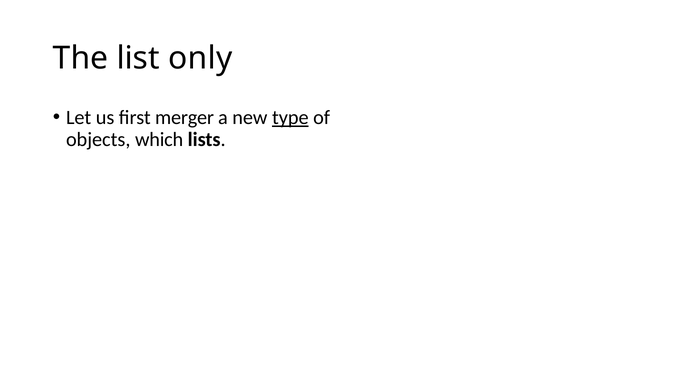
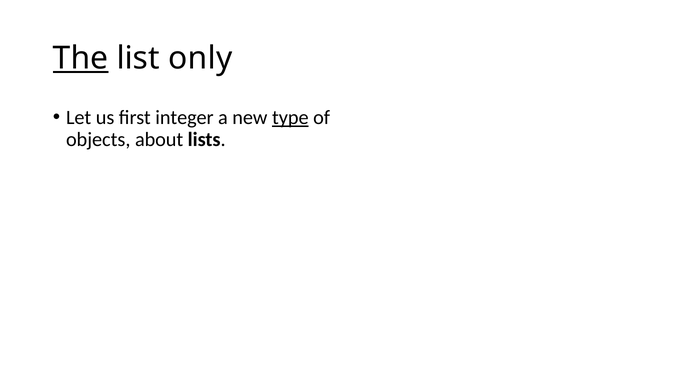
The underline: none -> present (81, 58)
merger: merger -> integer (184, 118)
which: which -> about (159, 139)
